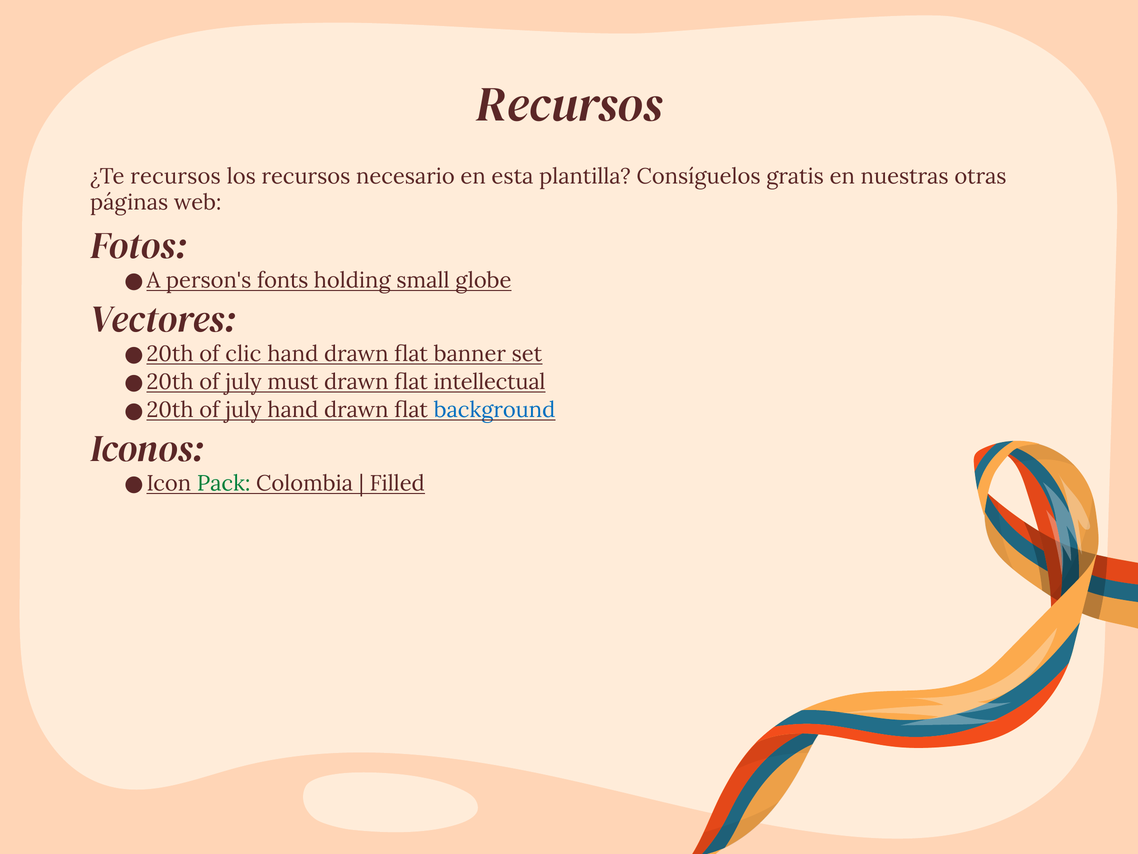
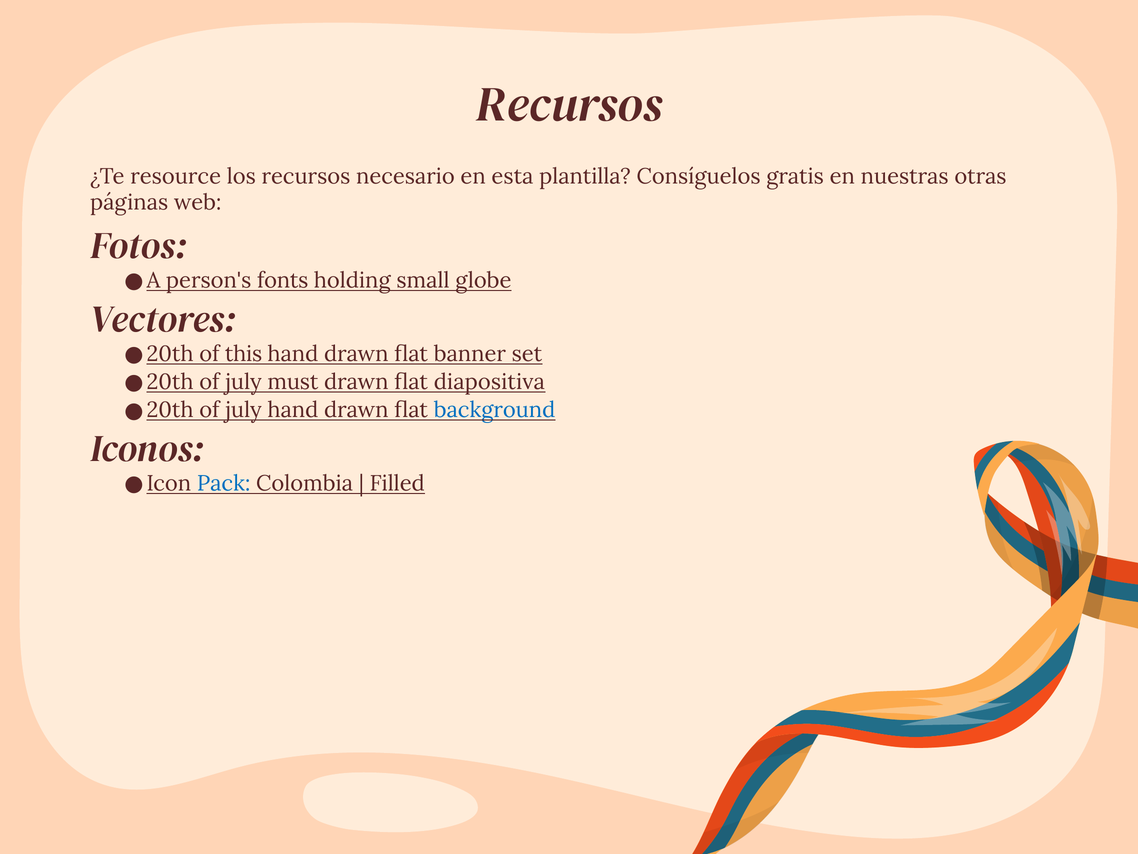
¿Te recursos: recursos -> resource (176, 176)
clic: clic -> this (244, 354)
intellectual: intellectual -> diapositiva (489, 382)
Pack colour: green -> blue (224, 483)
